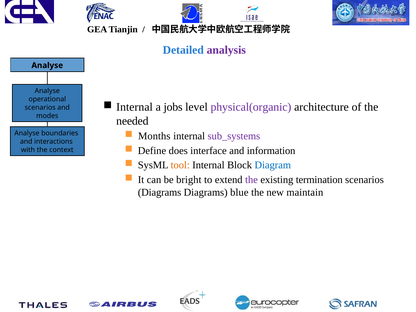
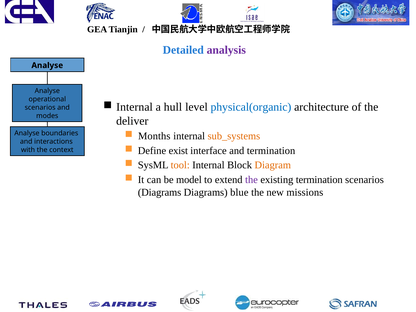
jobs: jobs -> hull (173, 107)
physical(organic colour: purple -> blue (251, 107)
needed: needed -> deliver (132, 121)
sub_systems colour: purple -> orange (234, 136)
does: does -> exist (178, 151)
and information: information -> termination (271, 151)
Diagram colour: blue -> orange (273, 165)
bright: bright -> model (189, 180)
maintain: maintain -> missions (305, 192)
